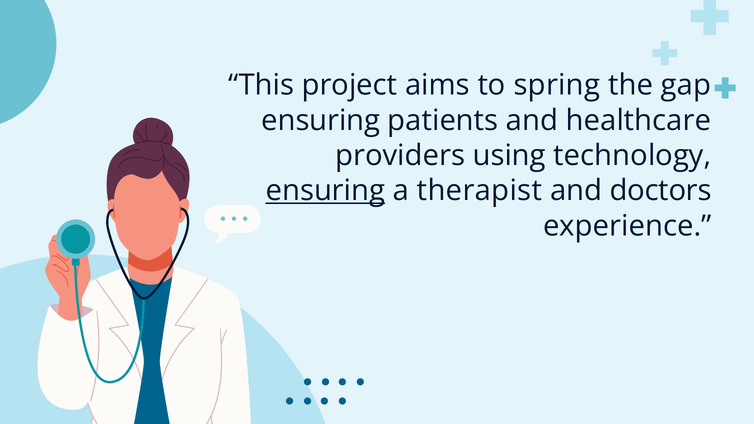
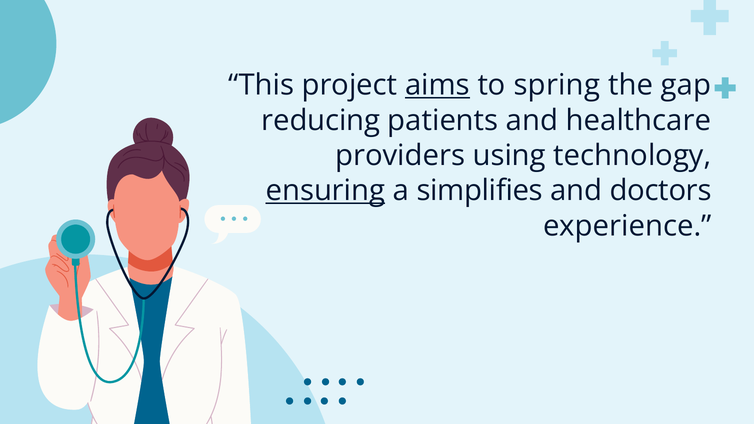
aims underline: none -> present (437, 85)
ensuring: ensuring -> reducing (321, 120)
therapist: therapist -> simplifies (480, 191)
